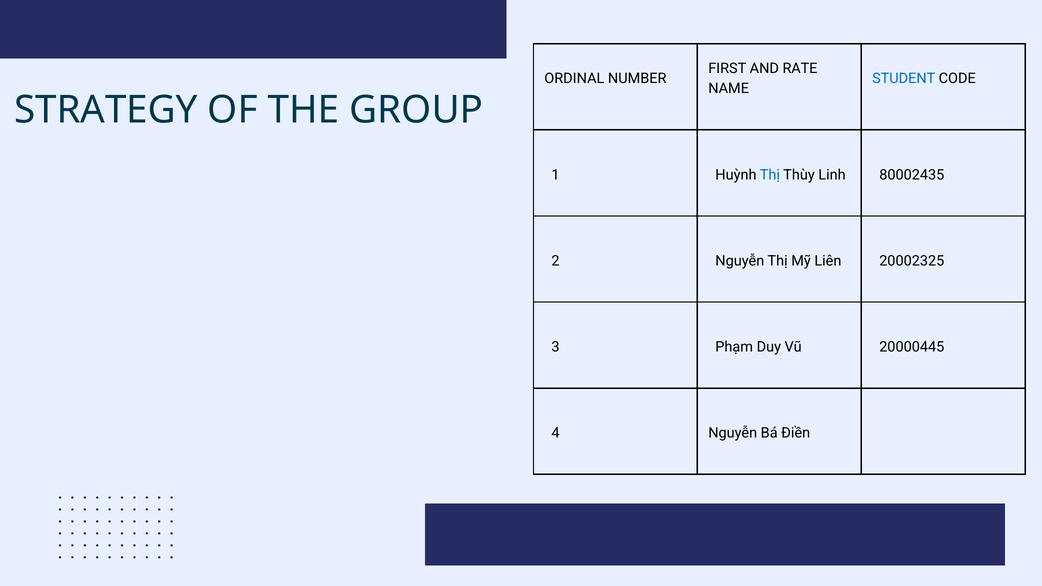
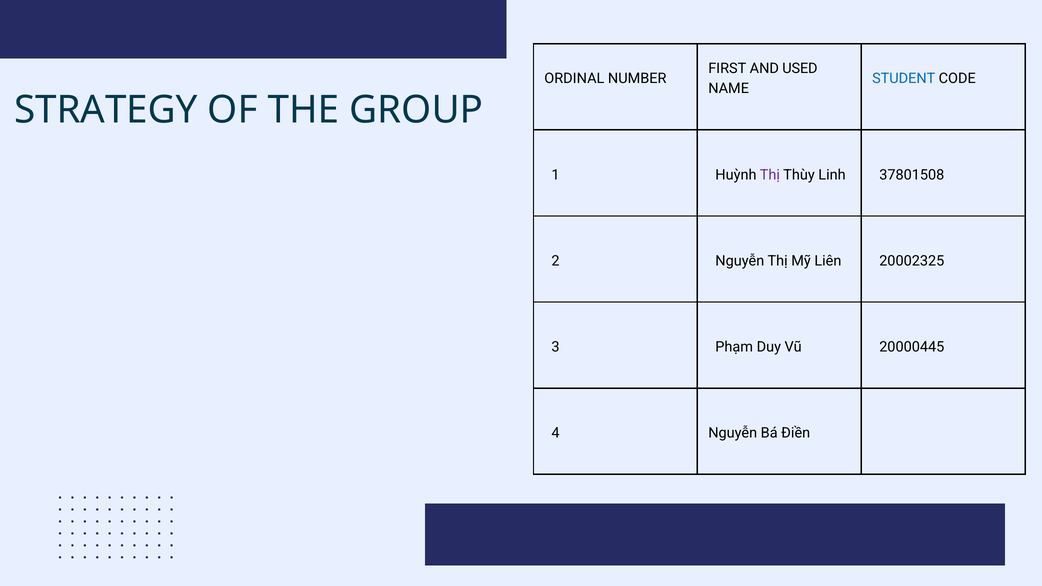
RATE: RATE -> USED (800, 68)
Thị colour: blue -> purple (770, 175)
80002435: 80002435 -> 37801508 (912, 175)
